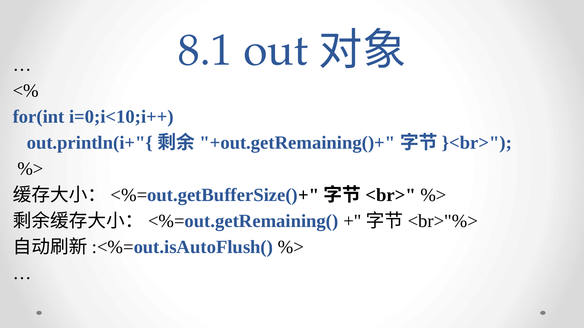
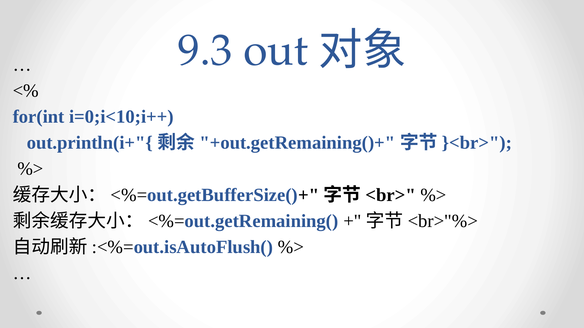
8.1: 8.1 -> 9.3 (205, 50)
